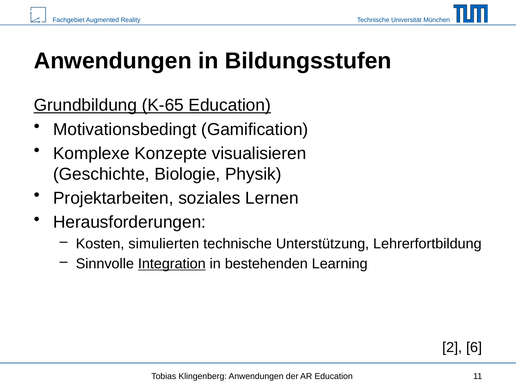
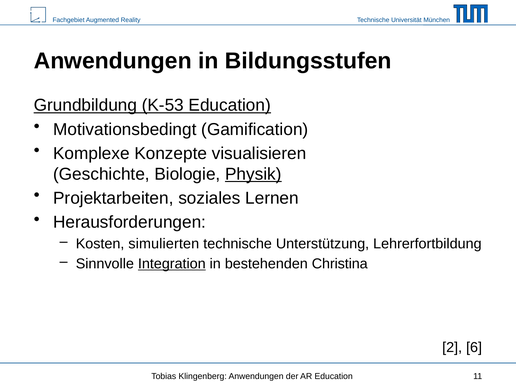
K-65: K-65 -> K-53 (163, 105)
Physik underline: none -> present (253, 174)
Learning: Learning -> Christina (340, 264)
